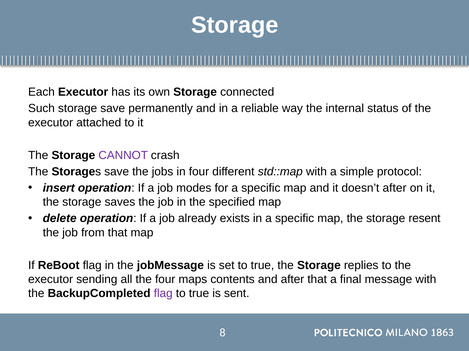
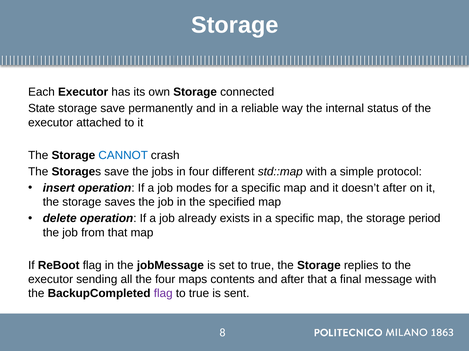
Such: Such -> State (42, 109)
CANNOT colour: purple -> blue (123, 156)
resent: resent -> period (425, 219)
